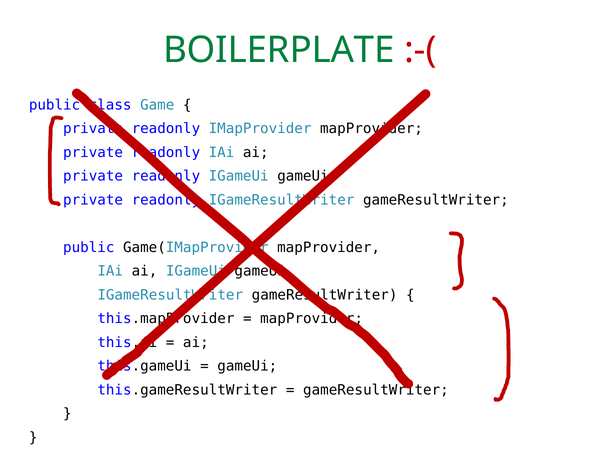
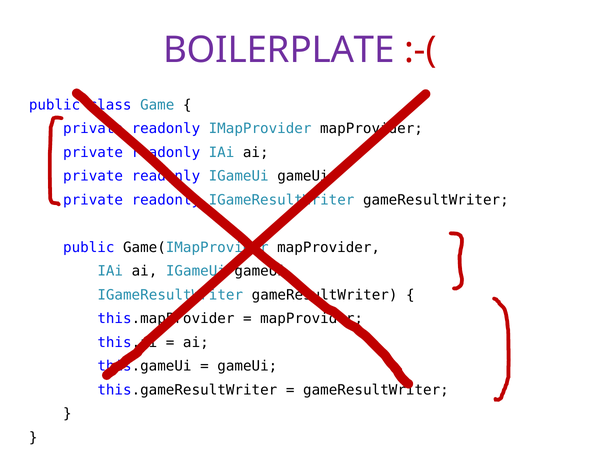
BOILERPLATE colour: green -> purple (279, 50)
